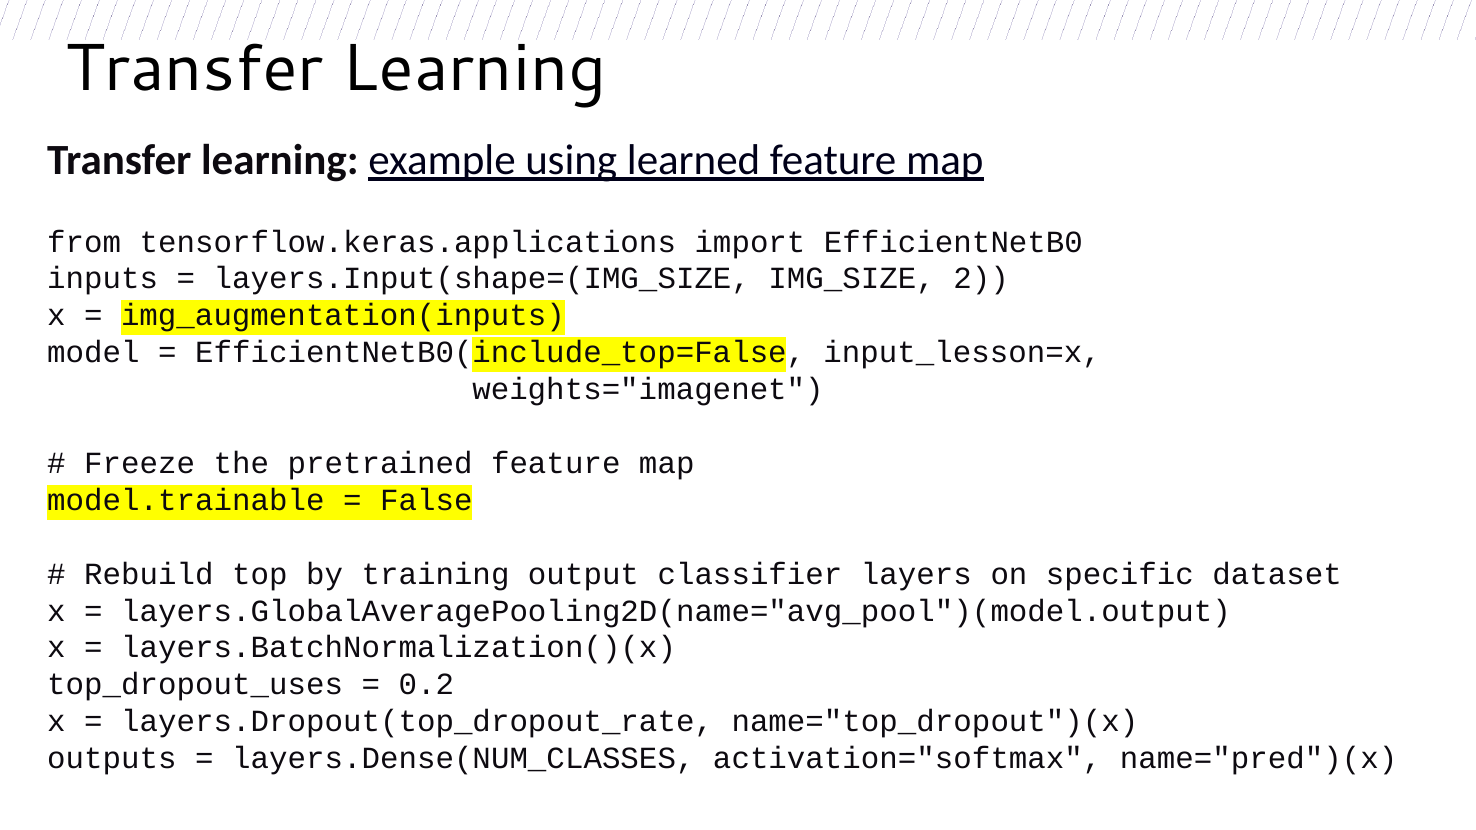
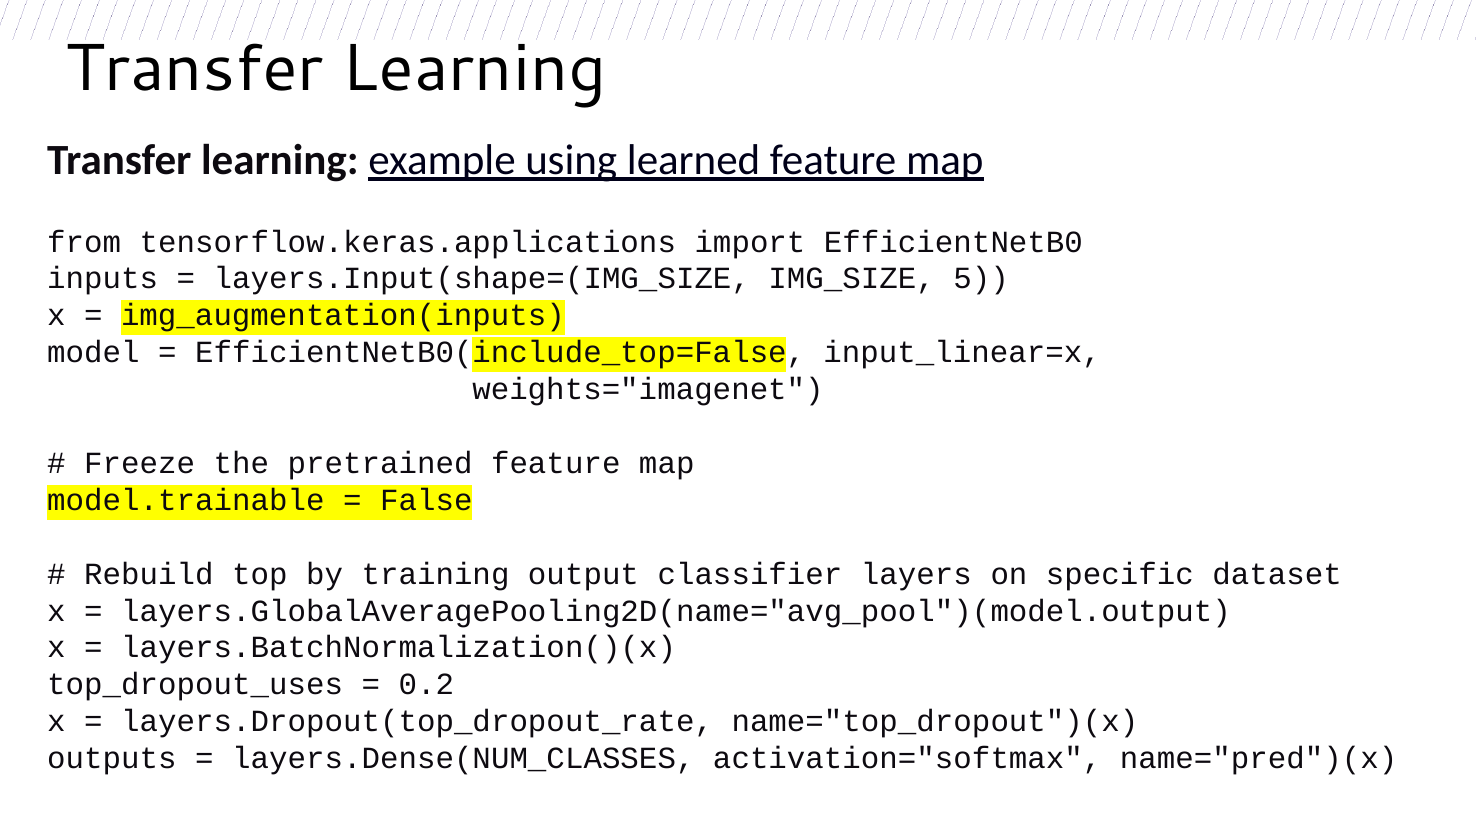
2: 2 -> 5 (981, 279)
input_lesson=x: input_lesson=x -> input_linear=x (962, 353)
